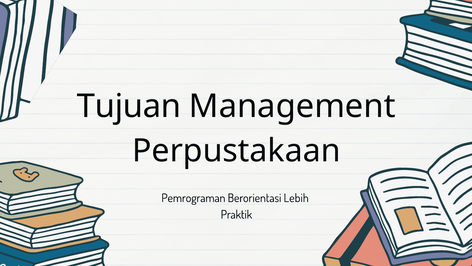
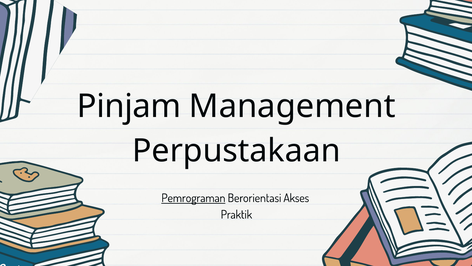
Tujuan: Tujuan -> Pinjam (129, 106)
Pemrograman underline: none -> present (193, 198)
Lebih: Lebih -> Akses (296, 198)
